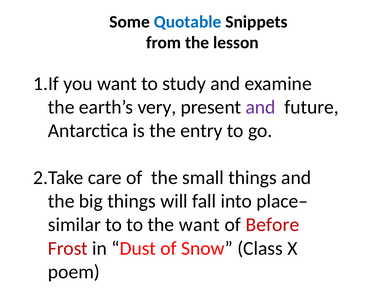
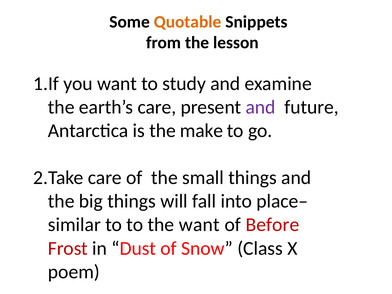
Quotable colour: blue -> orange (188, 22)
earth’s very: very -> care (157, 107)
entry: entry -> make (202, 131)
